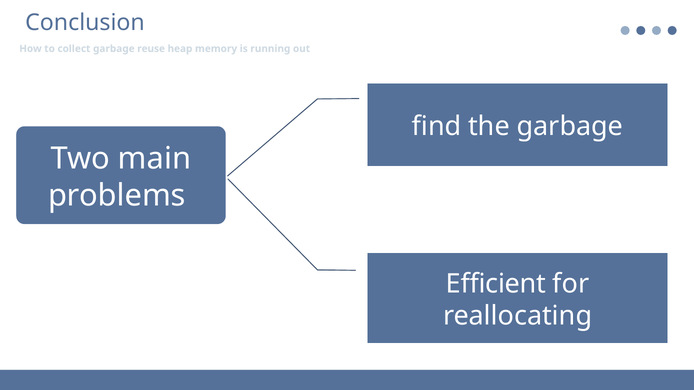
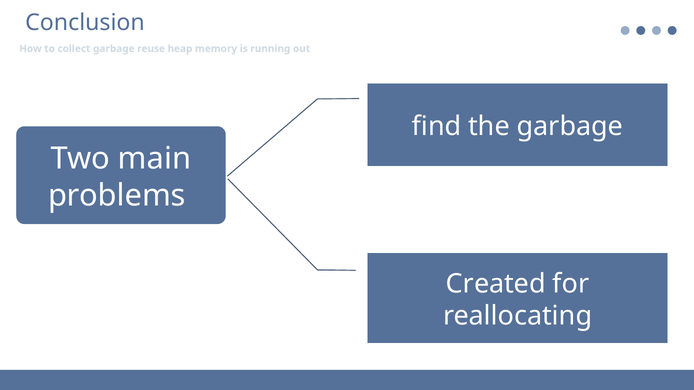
Efficient: Efficient -> Created (496, 284)
